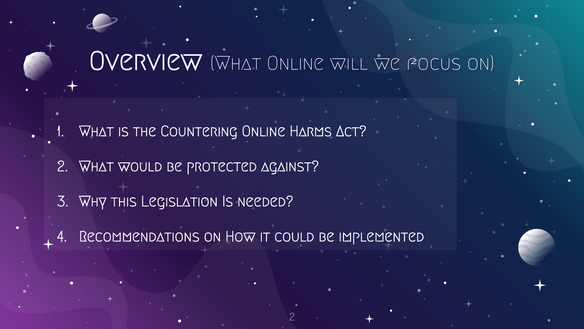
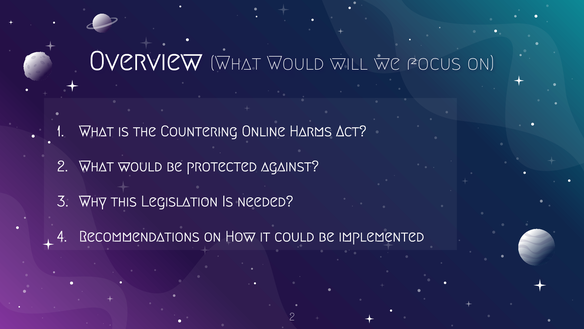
Overview What Online: Online -> Would (296, 63)
